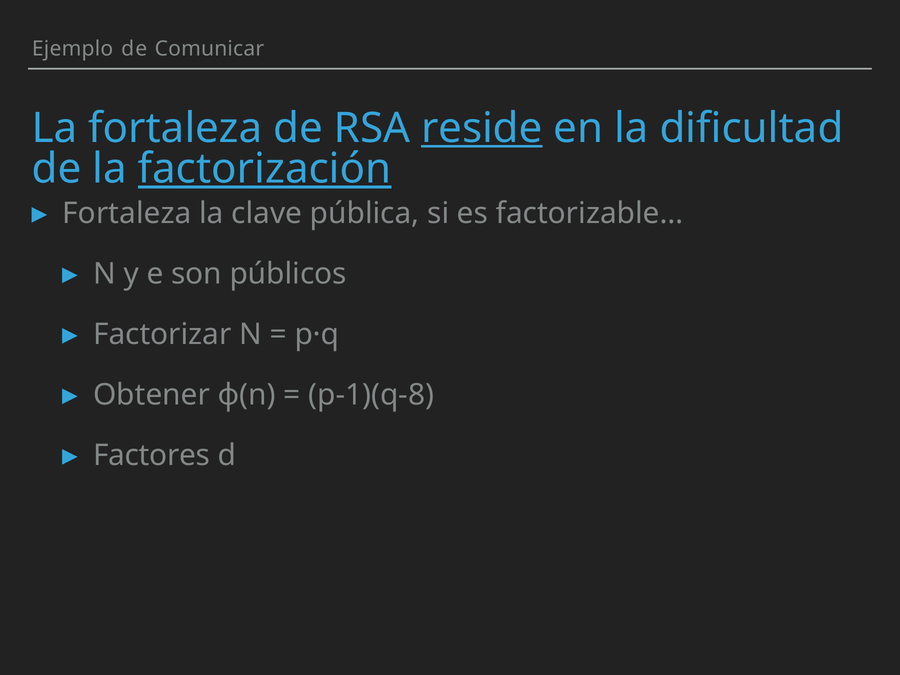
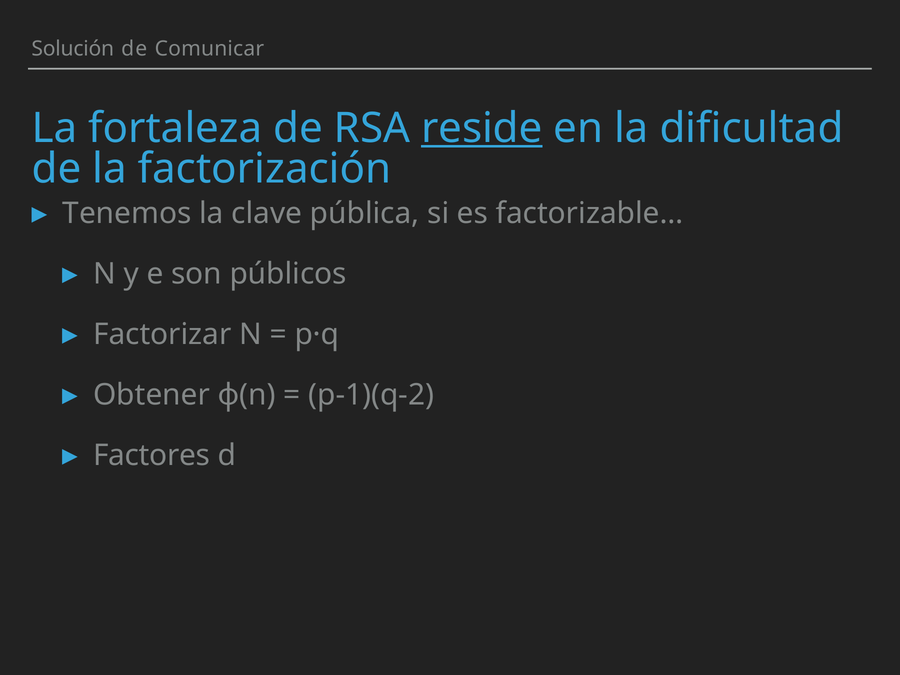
Ejemplo: Ejemplo -> Solución (73, 49)
factorización underline: present -> none (265, 169)
Fortaleza: Fortaleza -> Tenemos (127, 213)
p-1)(q-8: p-1)(q-8 -> p-1)(q-2 (371, 395)
